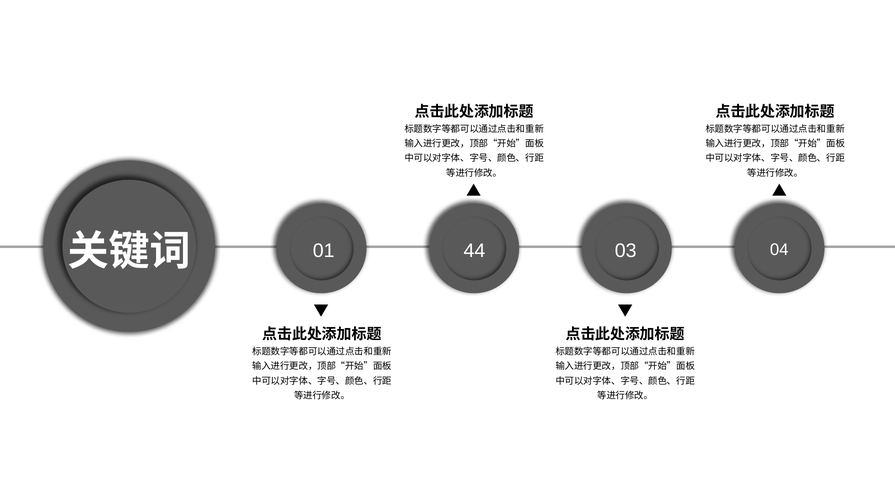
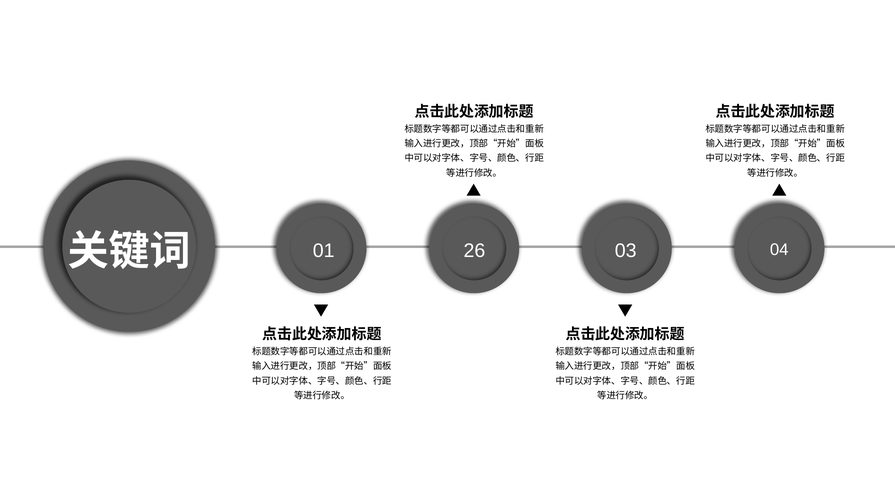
44: 44 -> 26 (474, 250)
